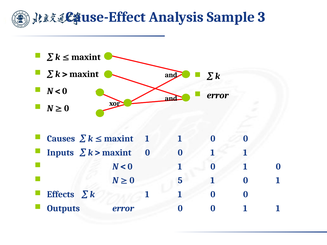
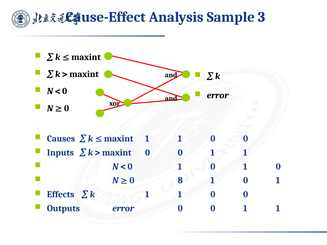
5: 5 -> 8 (180, 181)
